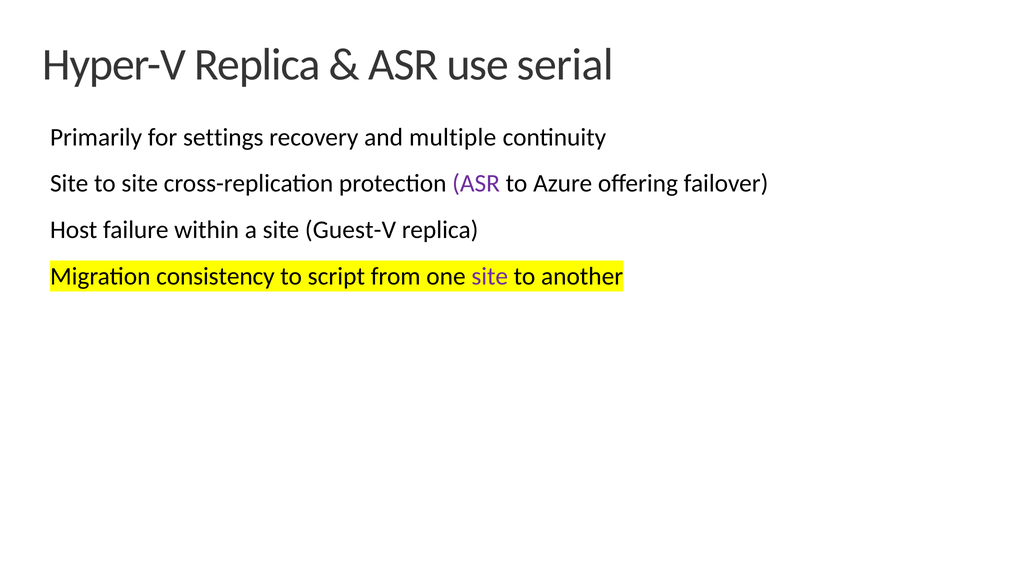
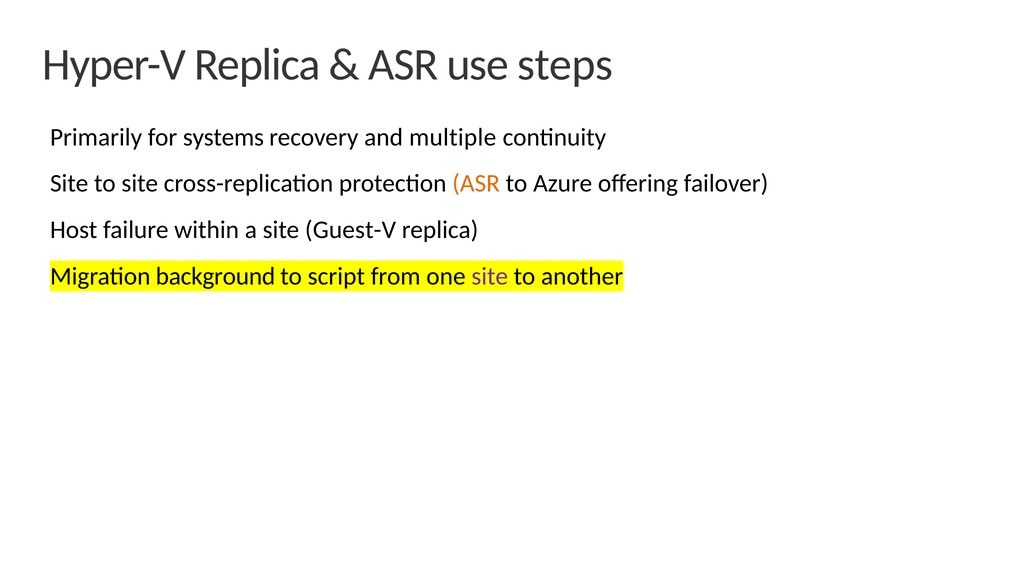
serial: serial -> steps (565, 65)
settings: settings -> systems (223, 137)
ASR colour: purple -> orange (476, 184)
consistency: consistency -> background (216, 276)
